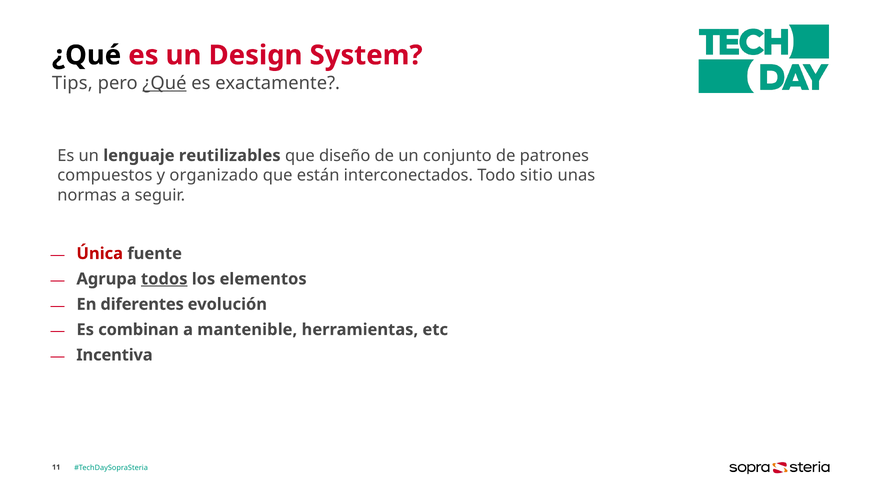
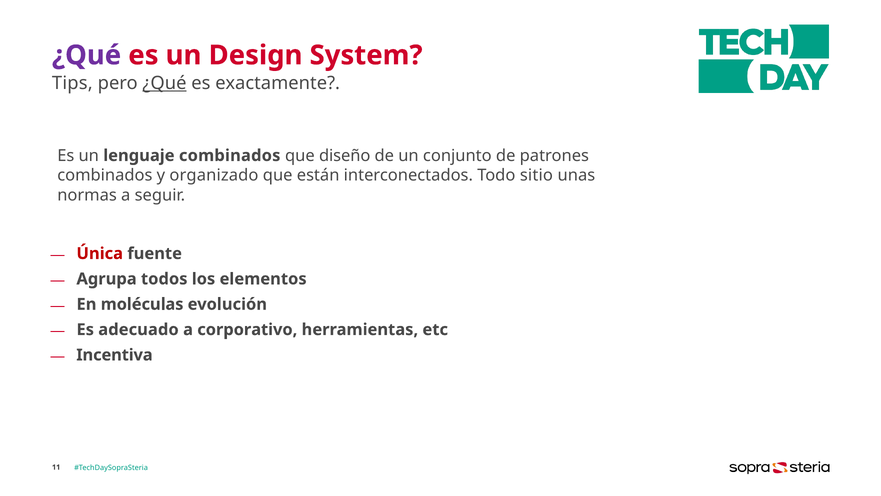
¿Qué colour: black -> purple (87, 55)
lenguaje reutilizables: reutilizables -> combinados (230, 155)
compuestos: compuestos -> combinados (105, 175)
todos underline: present -> none (164, 279)
diferentes: diferentes -> moléculas (142, 304)
combinan: combinan -> adecuado (138, 329)
mantenible: mantenible -> corporativo (247, 329)
